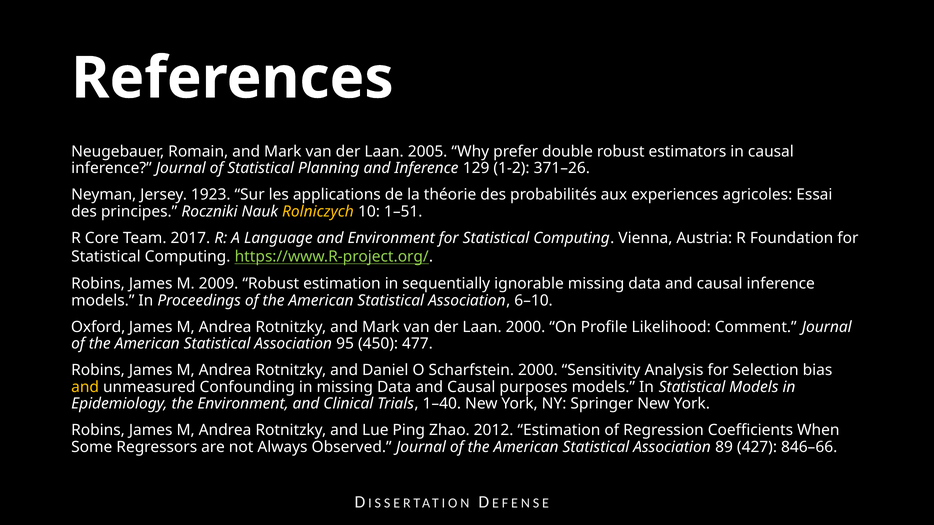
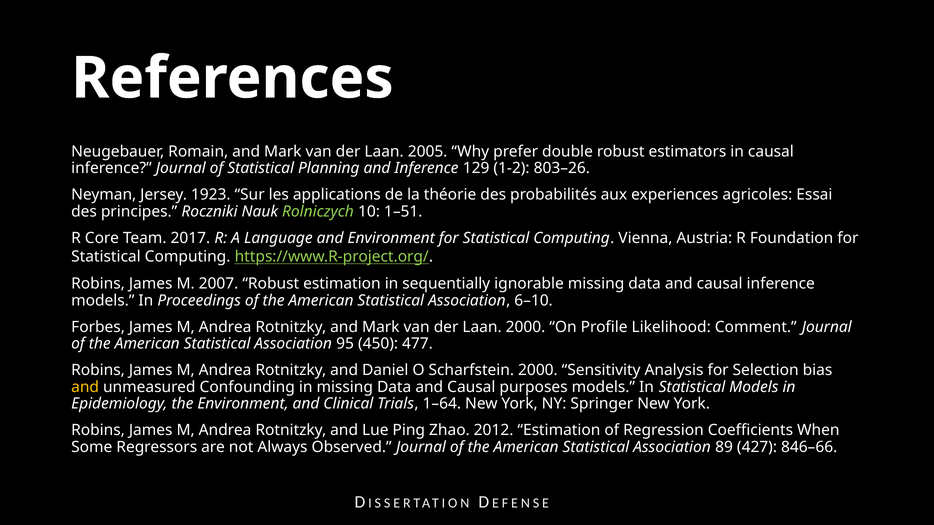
371–26: 371–26 -> 803–26 (562, 168)
Rolniczych colour: yellow -> light green (318, 212)
2009: 2009 -> 2007 (219, 284)
Oxford: Oxford -> Forbes (98, 327)
1–40: 1–40 -> 1–64 (442, 404)
